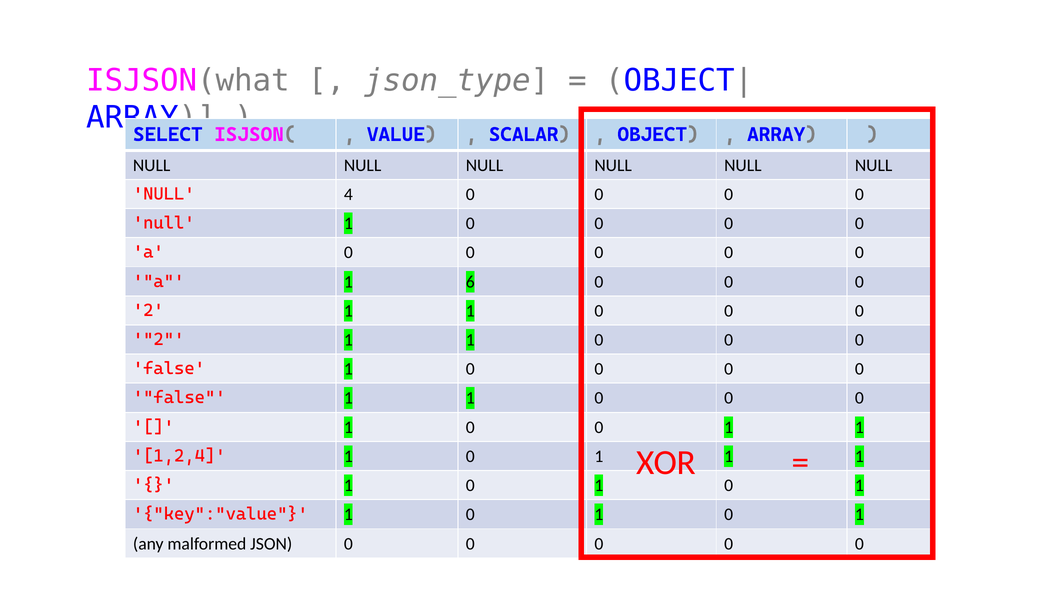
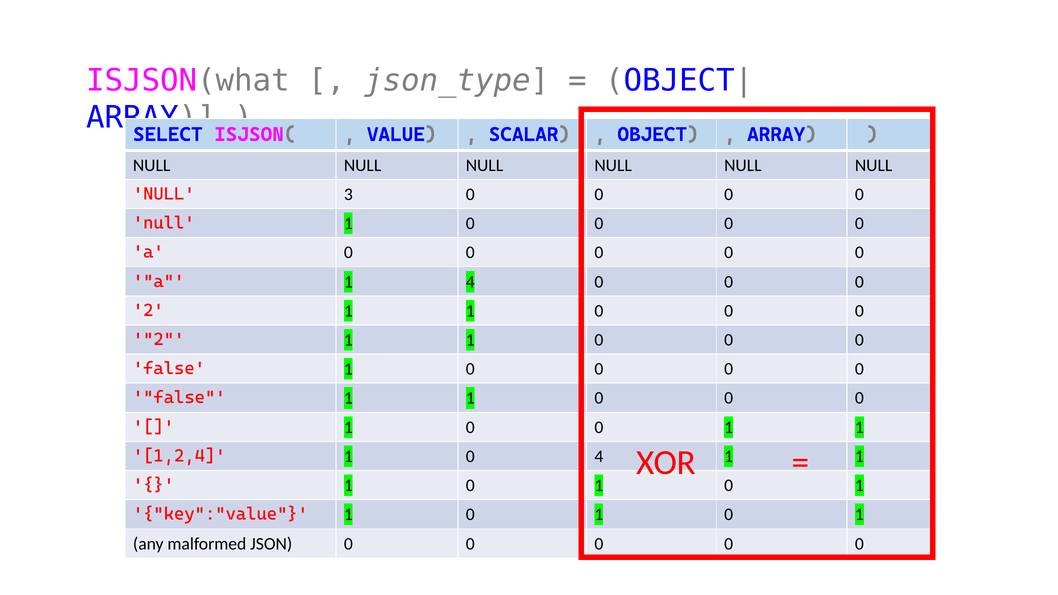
4: 4 -> 3 (348, 194)
1 6: 6 -> 4 (470, 282)
1,2,4 1 0 1: 1 -> 4 (599, 456)
